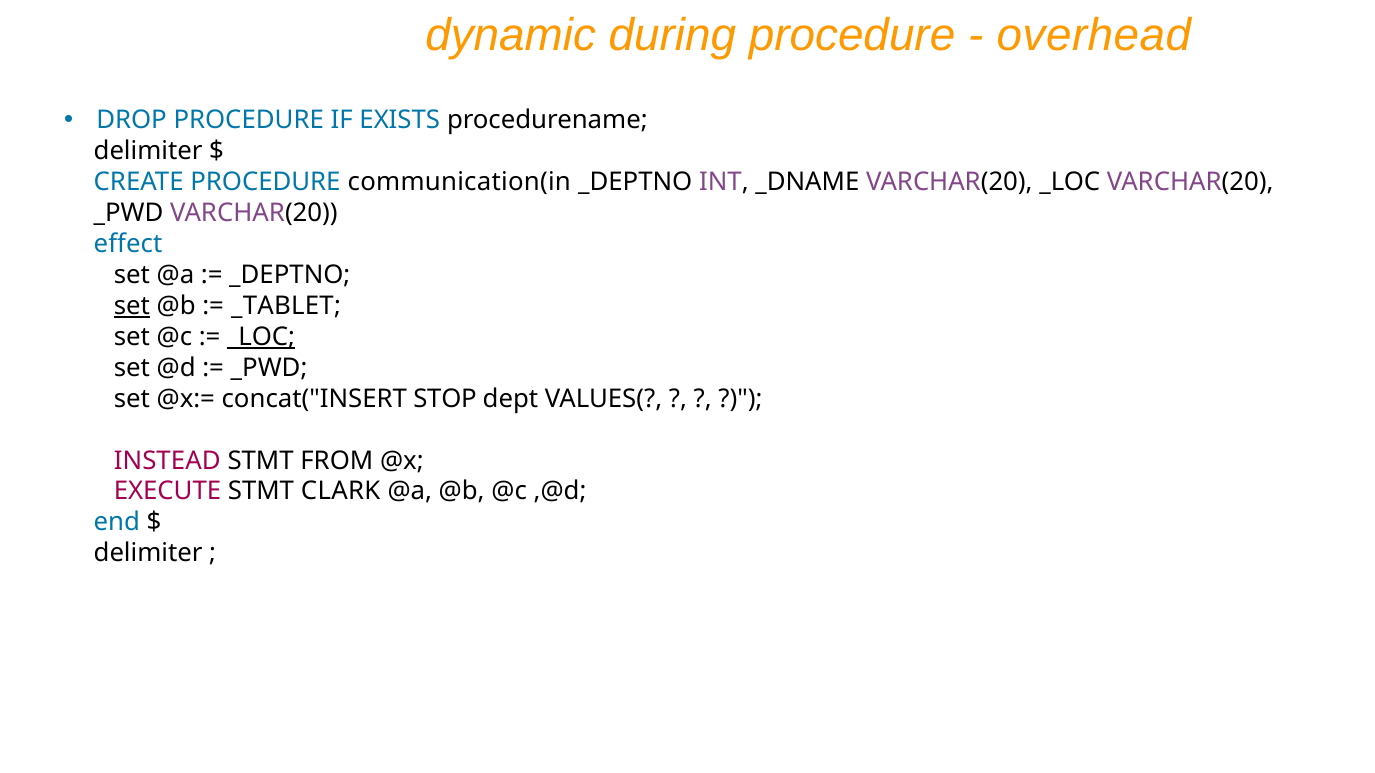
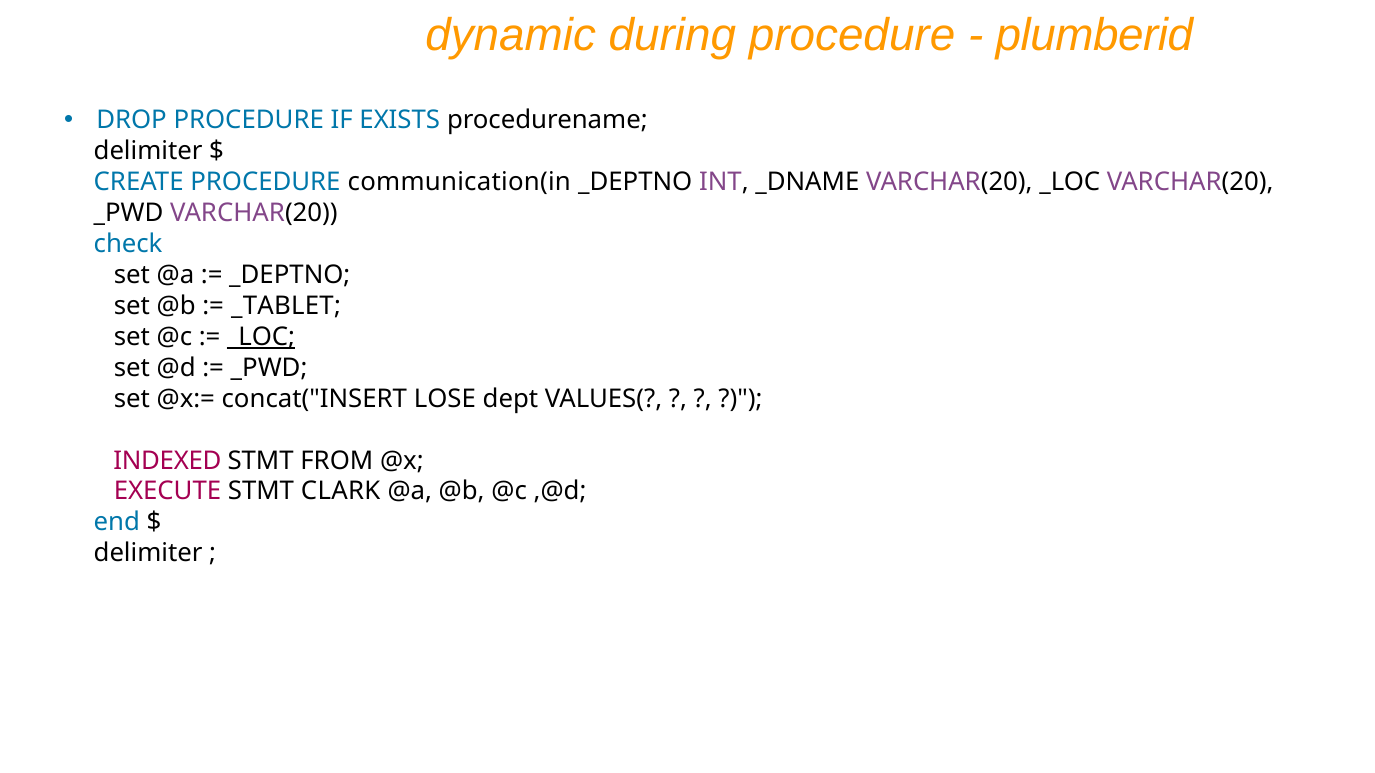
overhead: overhead -> plumberid (1094, 36)
effect: effect -> check (128, 244)
set underline: present -> none (132, 306)
STOP: STOP -> LOSE (445, 399)
INSTEAD: INSTEAD -> INDEXED (167, 461)
